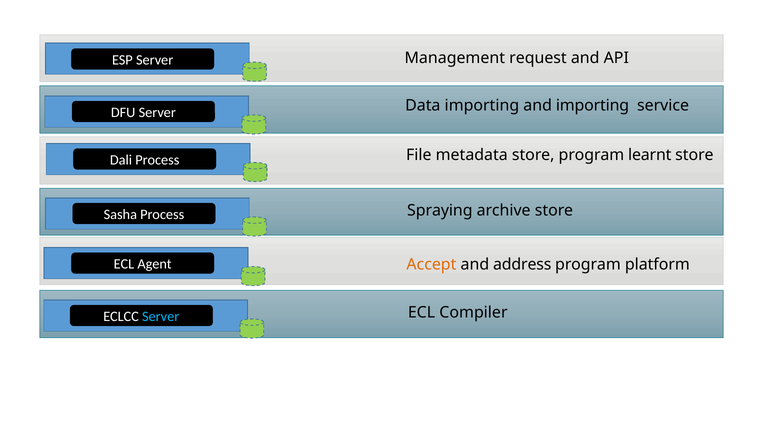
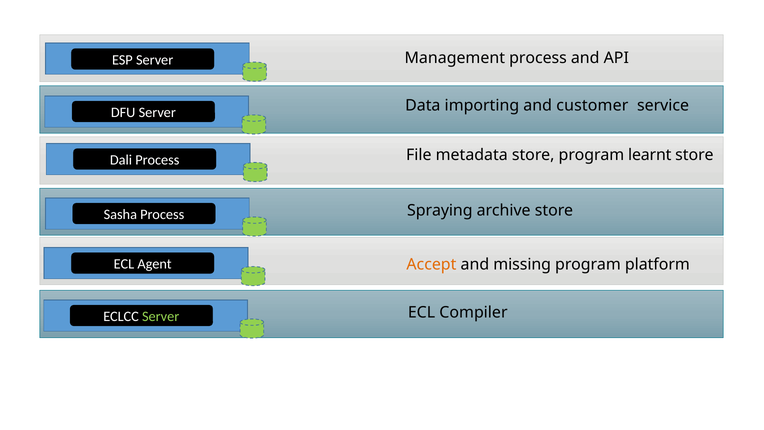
Management request: request -> process (538, 58)
and importing: importing -> customer (592, 106)
address: address -> missing (522, 265)
Server colour: light blue -> light green (161, 316)
